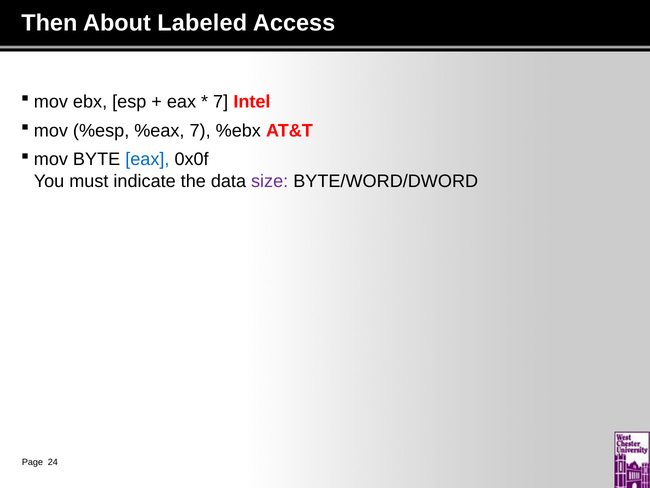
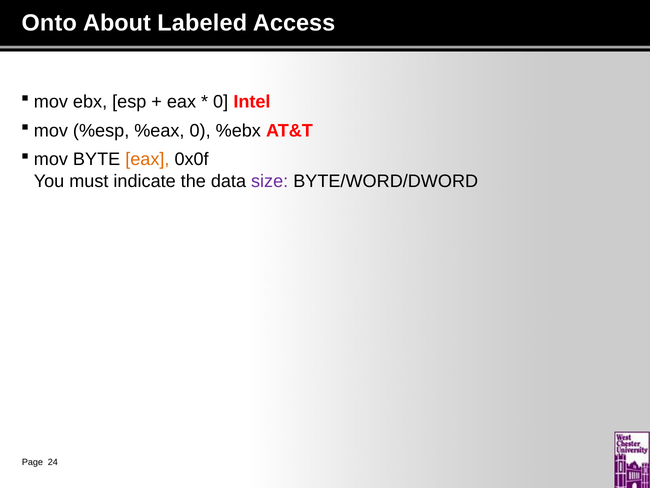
Then: Then -> Onto (49, 23)
7: 7 -> 0 (221, 102)
%eax 7: 7 -> 0 (200, 130)
eax colour: blue -> orange (147, 159)
